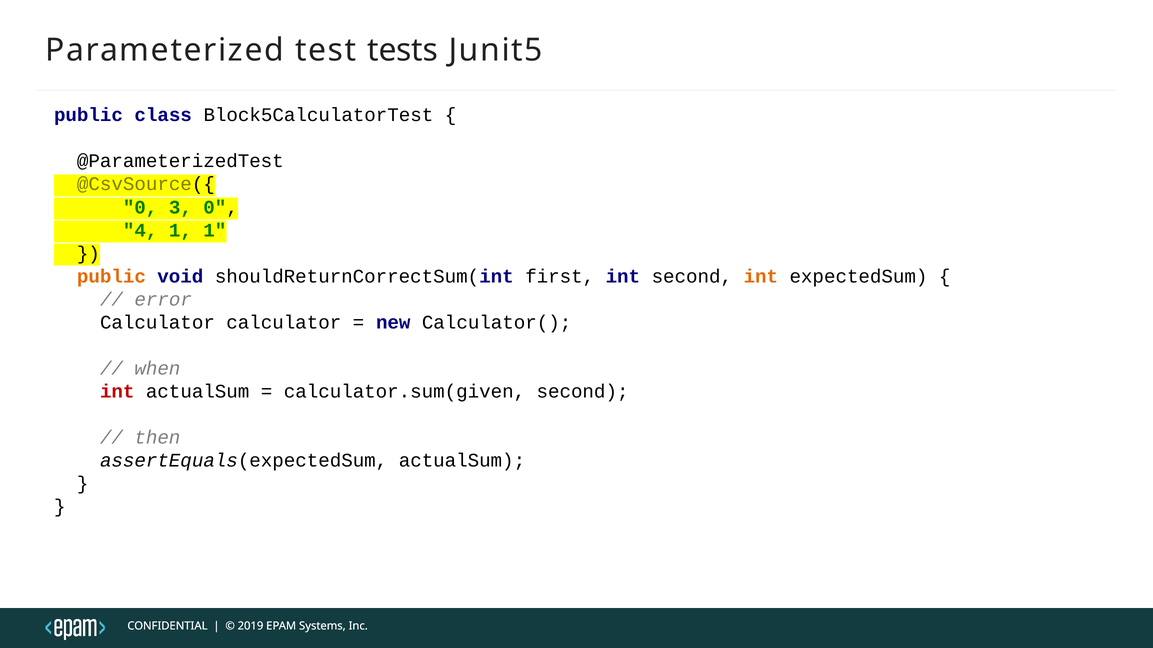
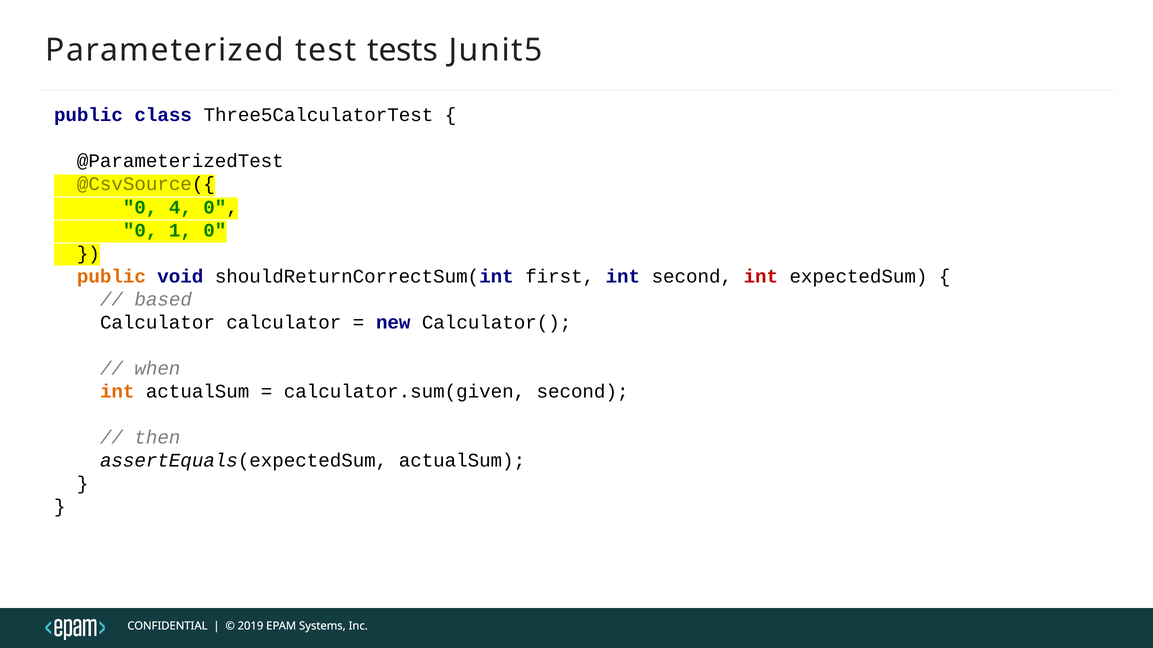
Block5CalculatorTest: Block5CalculatorTest -> Three5CalculatorTest (318, 115)
3: 3 -> 4 (180, 207)
4: 4 -> 0 (140, 230)
1 1: 1 -> 0 (215, 230)
int colour: orange -> red (761, 277)
error: error -> based (163, 300)
int colour: red -> orange (117, 392)
